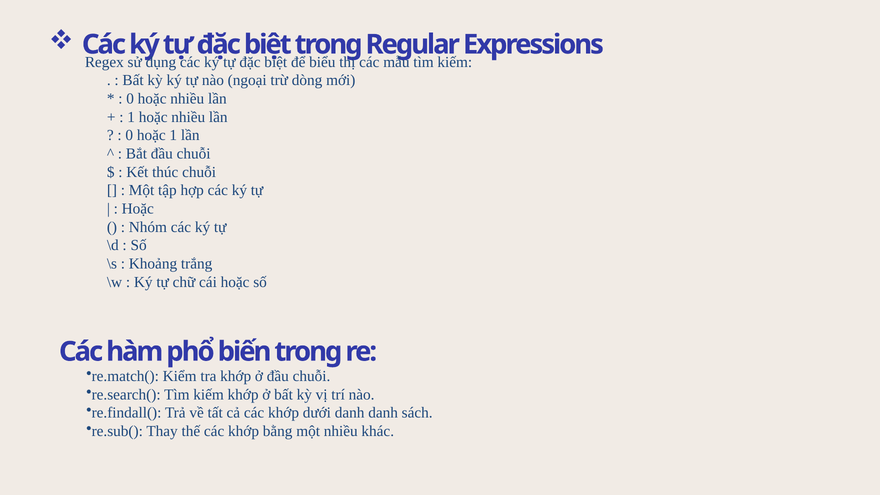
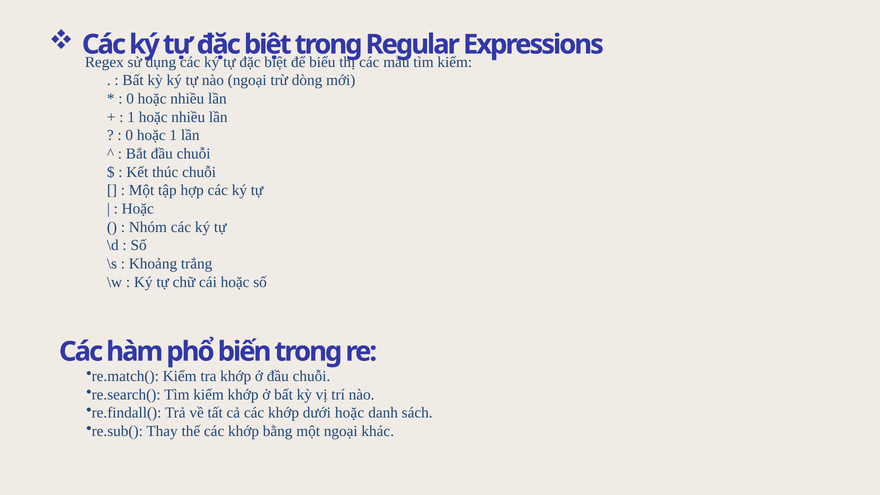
dưới danh: danh -> hoặc (350, 413)
một nhiều: nhiều -> ngoại (341, 431)
